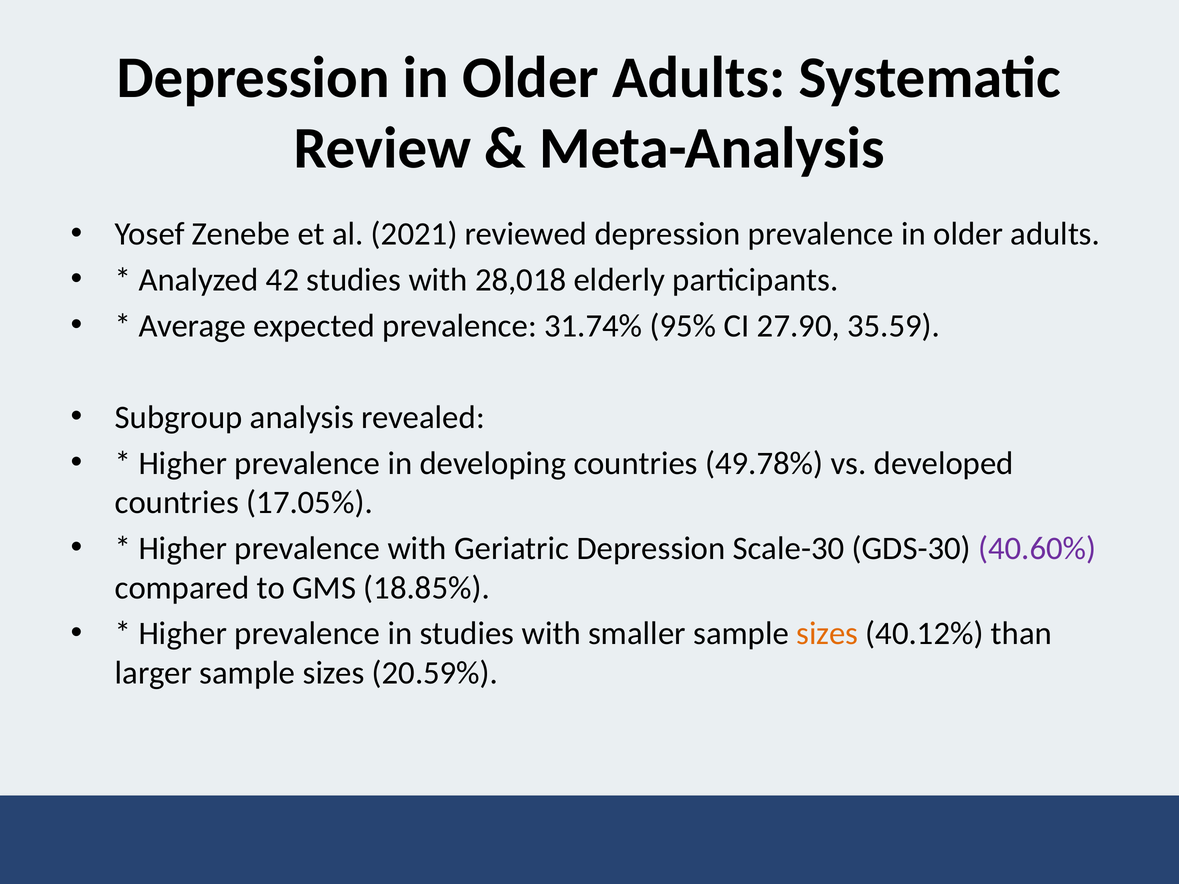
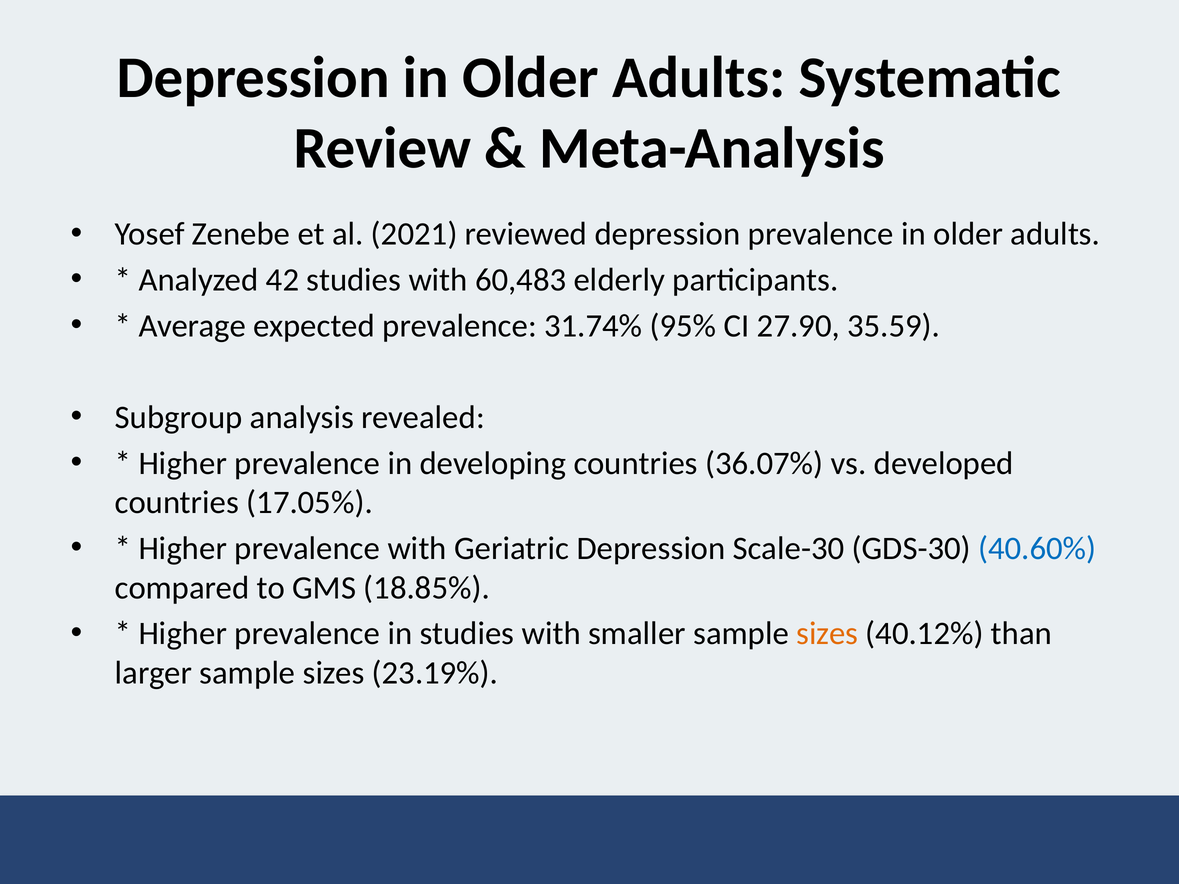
28,018: 28,018 -> 60,483 (521, 280)
49.78%: 49.78% -> 36.07% (764, 463)
40.60% colour: purple -> blue (1037, 549)
20.59%: 20.59% -> 23.19% (435, 673)
